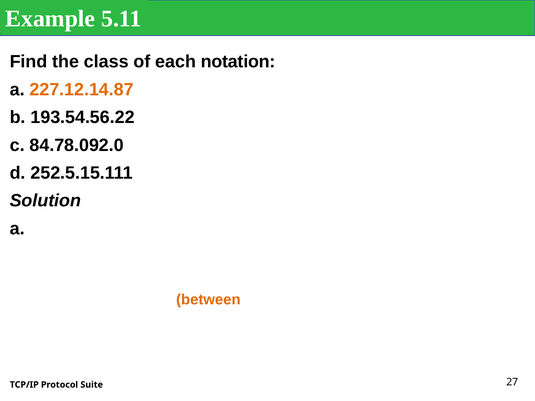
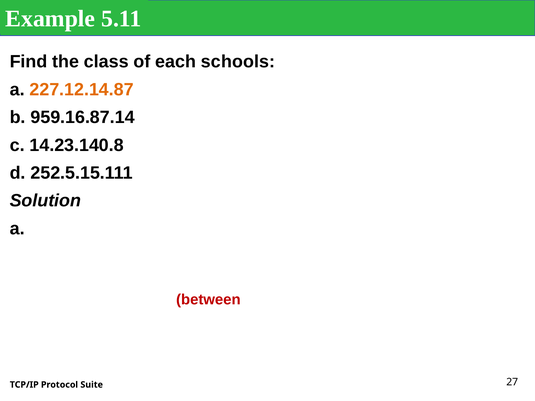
notation: notation -> schools (238, 62)
193.54.56.22: 193.54.56.22 -> 959.16.87.14 (83, 117)
84.78.092.0: 84.78.092.0 -> 14.23.140.8 (77, 145)
between colour: orange -> red (208, 300)
